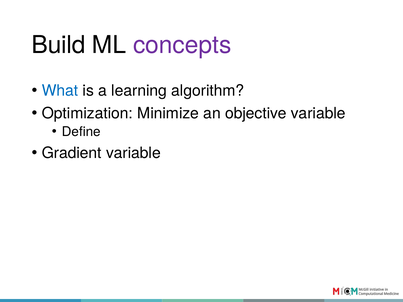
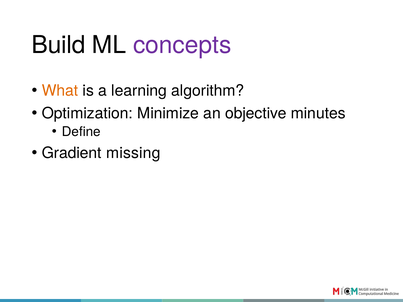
What colour: blue -> orange (60, 91)
objective variable: variable -> minutes (318, 113)
Gradient variable: variable -> missing (133, 153)
